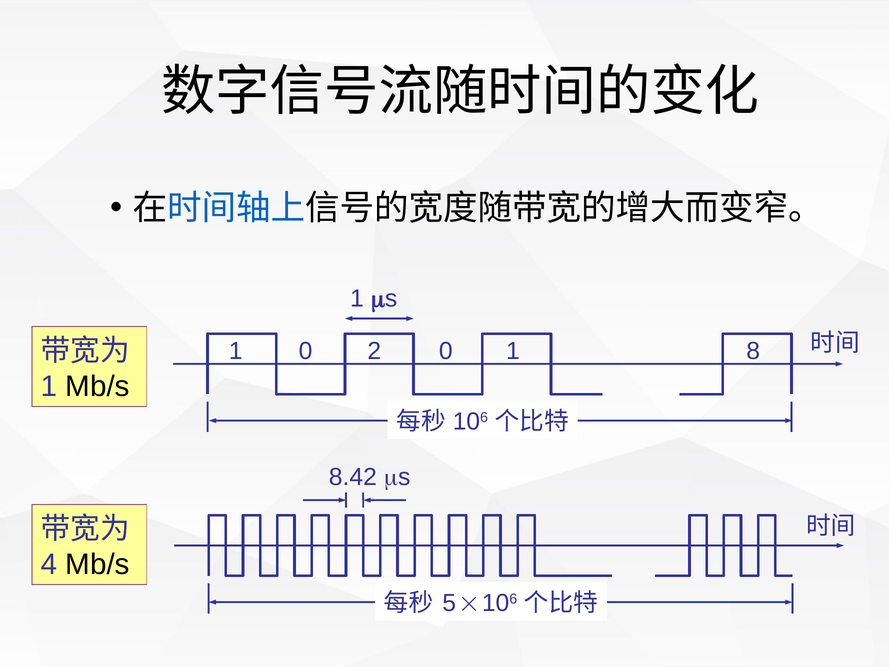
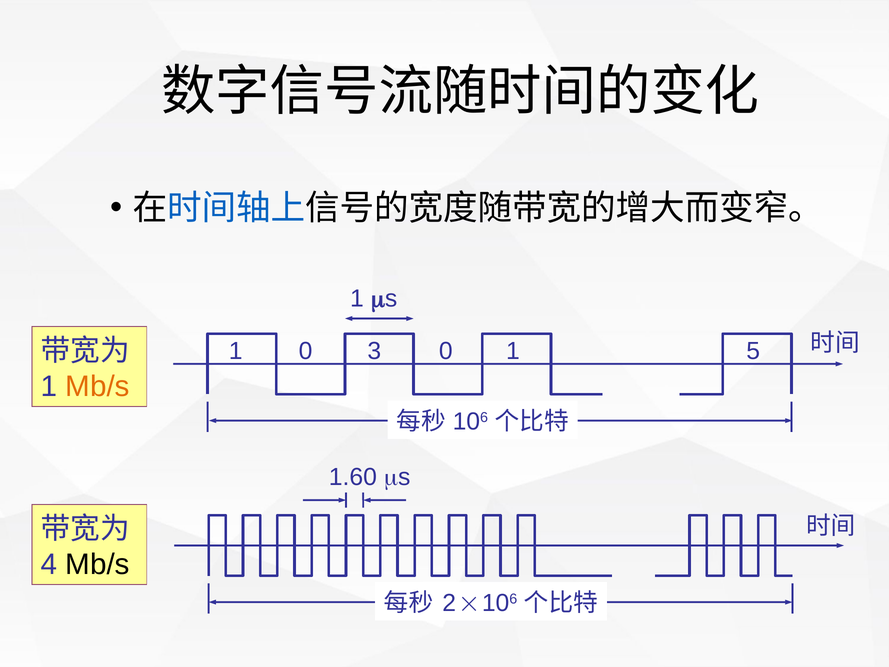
2: 2 -> 3 (374, 351)
8: 8 -> 5 (753, 351)
Mb/s colour: black -> orange (98, 386)
8.42: 8.42 -> 1.60 (353, 477)
5: 5 -> 2 (449, 603)
